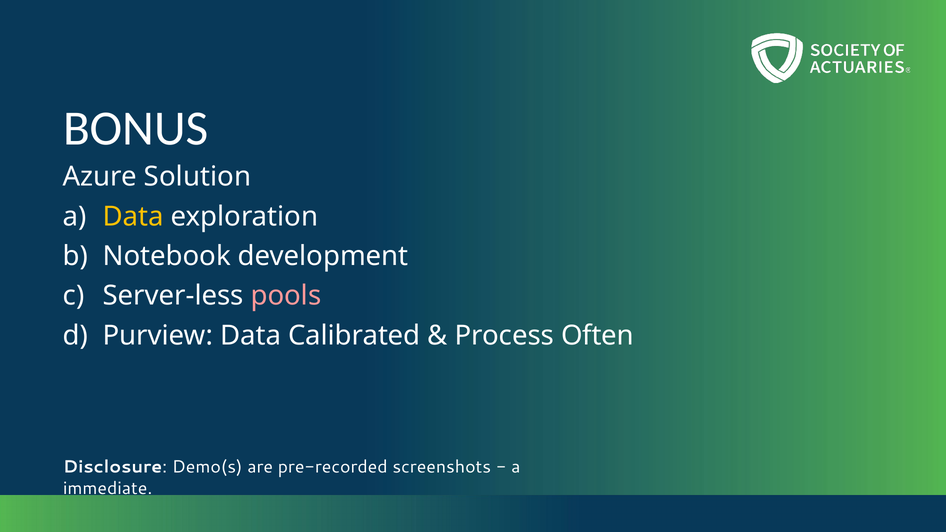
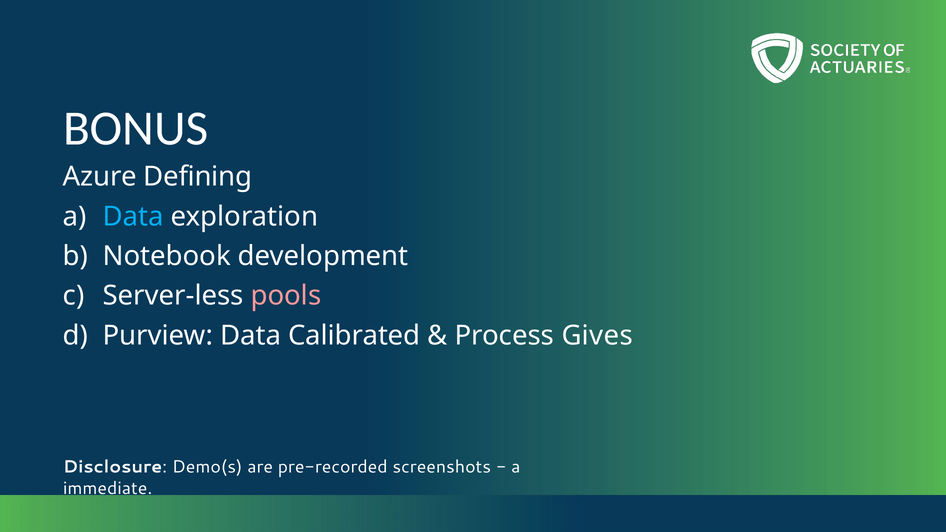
Solution: Solution -> Defining (198, 177)
Data colour: yellow -> light blue (133, 217)
Often: Often -> Gives (597, 336)
